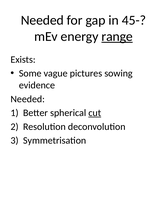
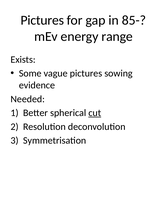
Needed: Needed -> Pictures (42, 20)
45-: 45- -> 85- (134, 20)
range underline: present -> none (117, 37)
